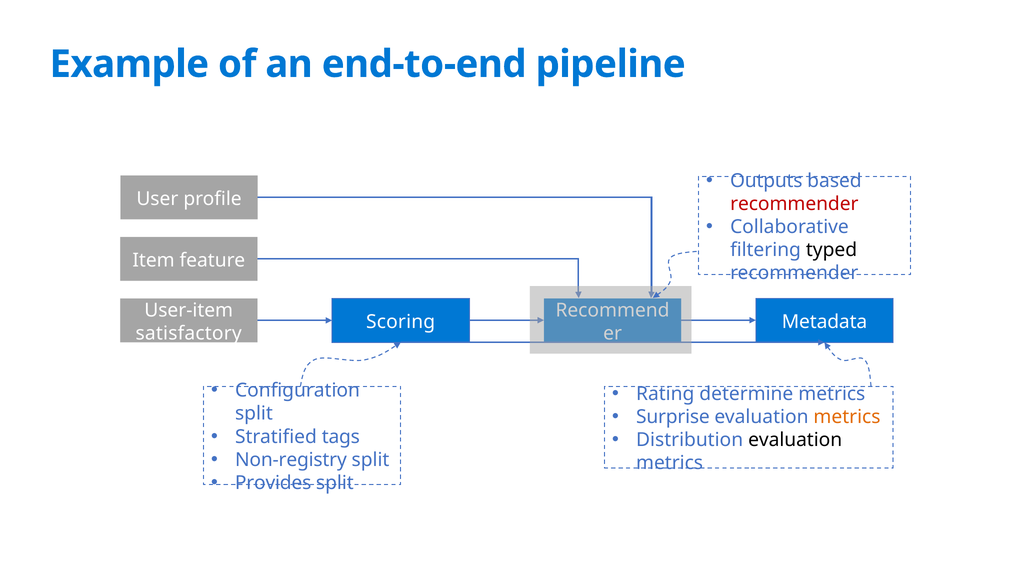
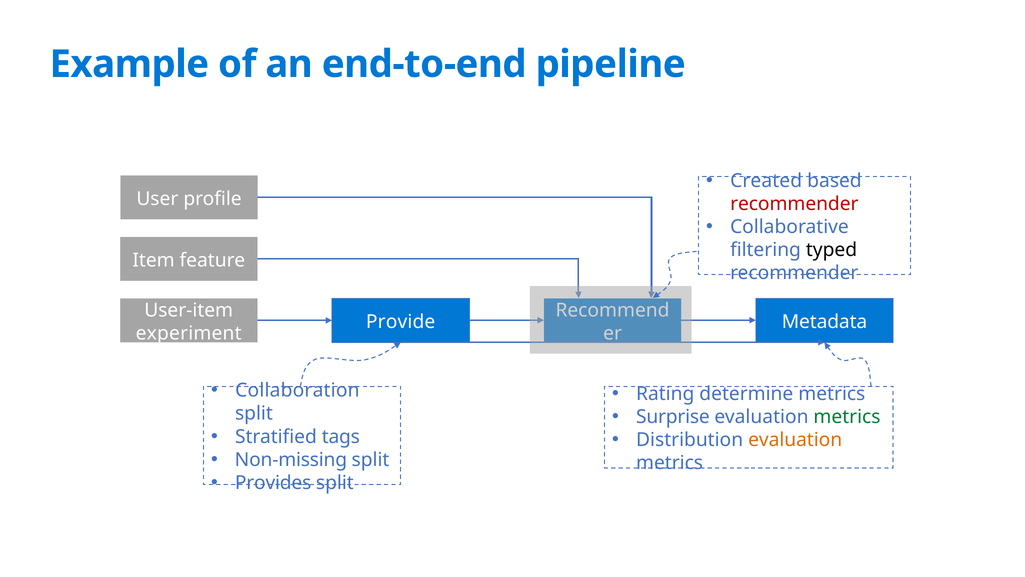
Outputs: Outputs -> Created (766, 181)
Scoring: Scoring -> Provide (401, 321)
satisfactory: satisfactory -> experiment (189, 333)
Configuration: Configuration -> Collaboration (297, 390)
metrics colour: orange -> green (847, 417)
evaluation colour: black -> orange (795, 440)
Non-registry: Non-registry -> Non-missing (291, 459)
